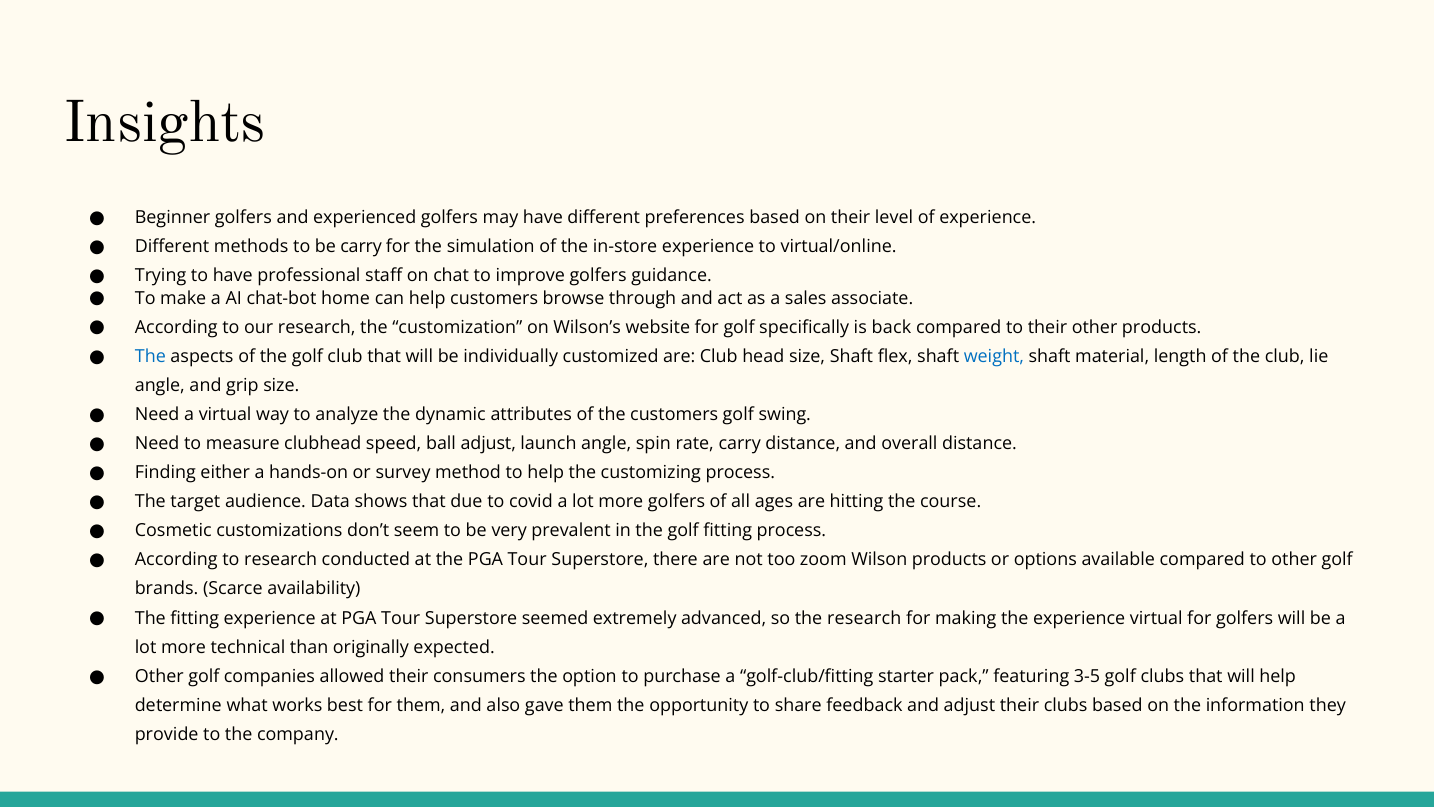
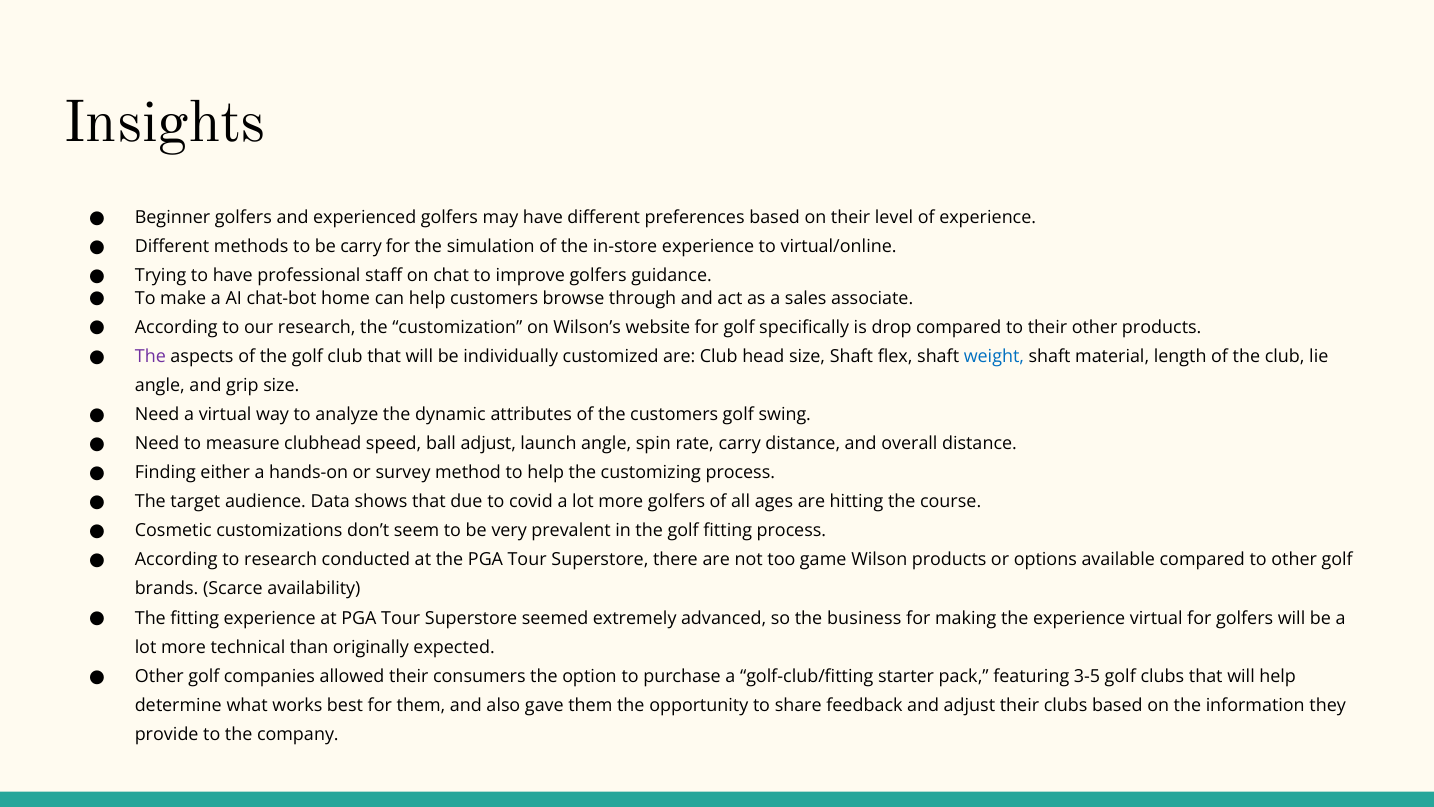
back: back -> drop (892, 327)
The colour: blue -> purple (150, 356)
zoom: zoom -> game (823, 560)
the research: research -> business (864, 618)
